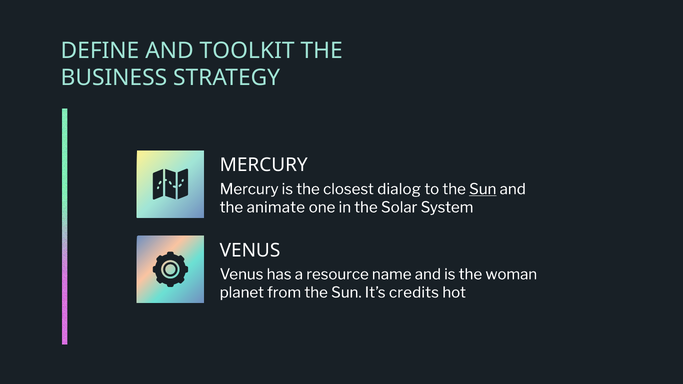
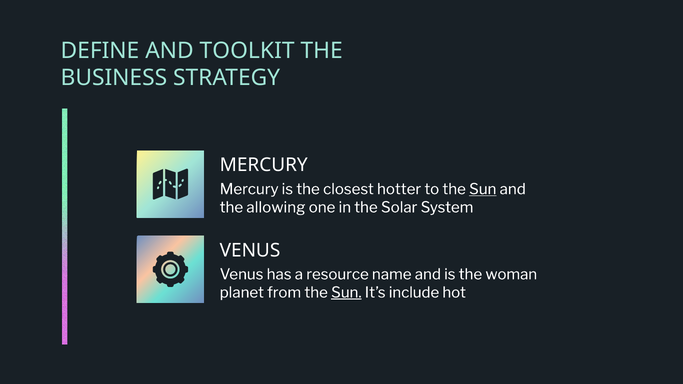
dialog: dialog -> hotter (399, 189)
animate: animate -> allowing (276, 208)
Sun underline: none -> present (346, 293)
credits: credits -> include (414, 293)
